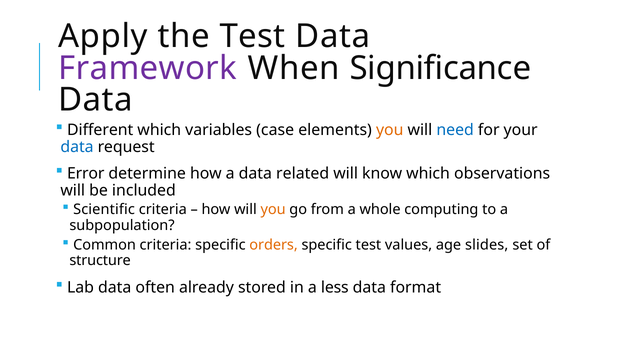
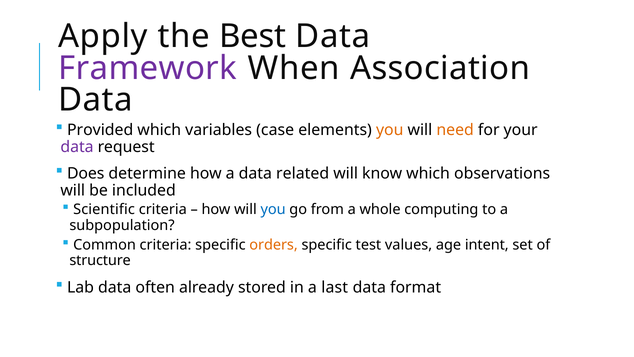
the Test: Test -> Best (253, 36)
Significance: Significance -> Association (440, 68)
Different: Different -> Provided (100, 130)
need colour: blue -> orange (455, 130)
data colour: blue -> purple (77, 147)
Error: Error -> Does (86, 173)
you colour: orange -> blue (273, 209)
slides: slides -> intent (487, 245)
less: less -> last (335, 287)
